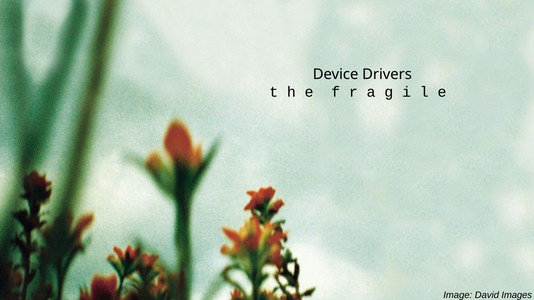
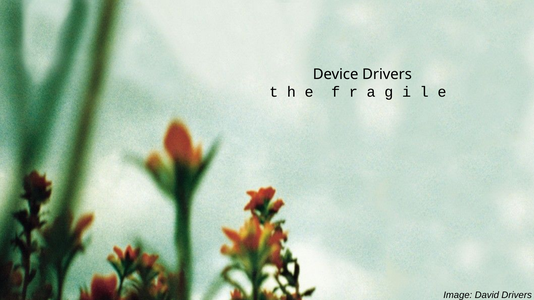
David Images: Images -> Drivers (517, 295)
